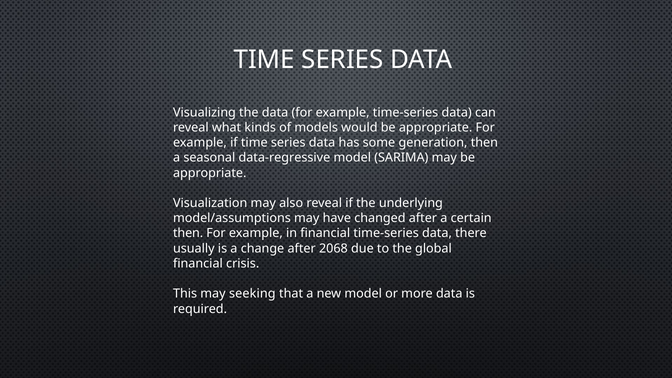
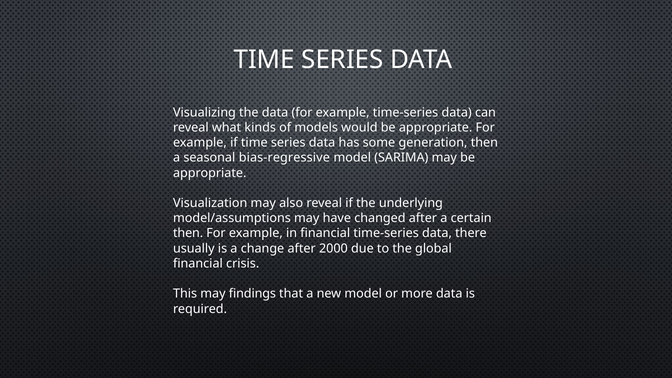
data-regressive: data-regressive -> bias-regressive (284, 158)
2068: 2068 -> 2000 (333, 248)
seeking: seeking -> findings (252, 294)
